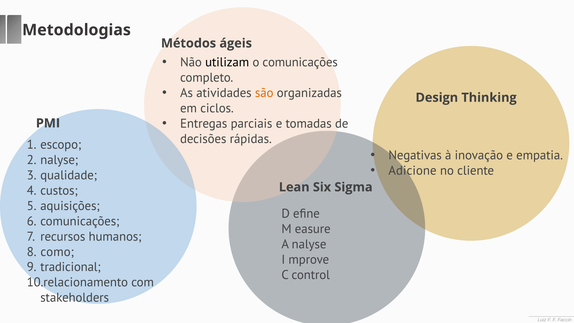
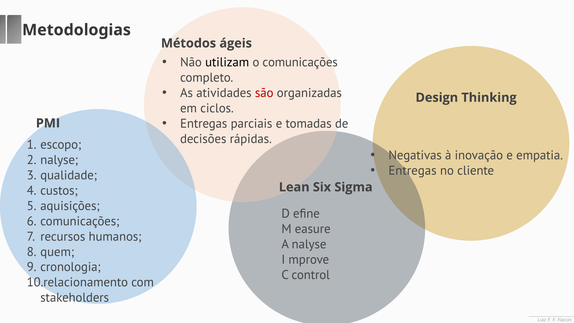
são colour: orange -> red (264, 93)
Adicione: Adicione -> Entregas (413, 171)
como: como -> quem (57, 252)
tradicional: tradicional -> cronologia (71, 267)
